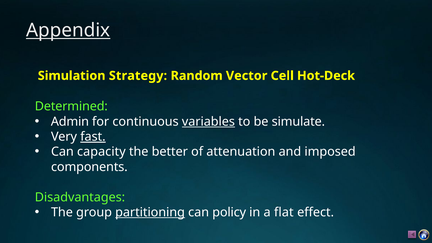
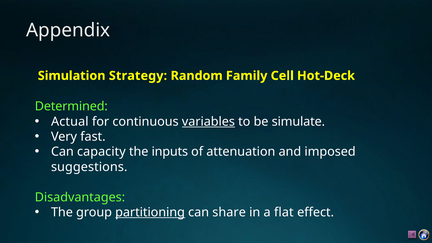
Appendix underline: present -> none (68, 30)
Vector: Vector -> Family (247, 76)
Admin: Admin -> Actual (70, 122)
fast underline: present -> none (93, 137)
better: better -> inputs (170, 152)
components: components -> suggestions (89, 167)
policy: policy -> share (229, 212)
